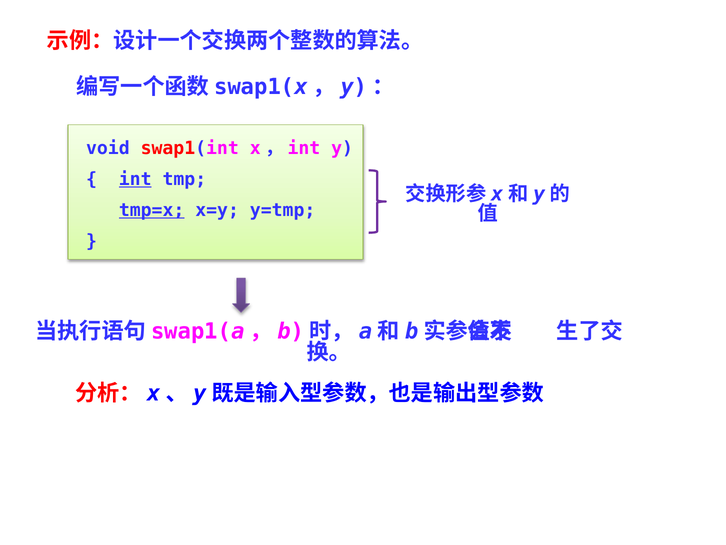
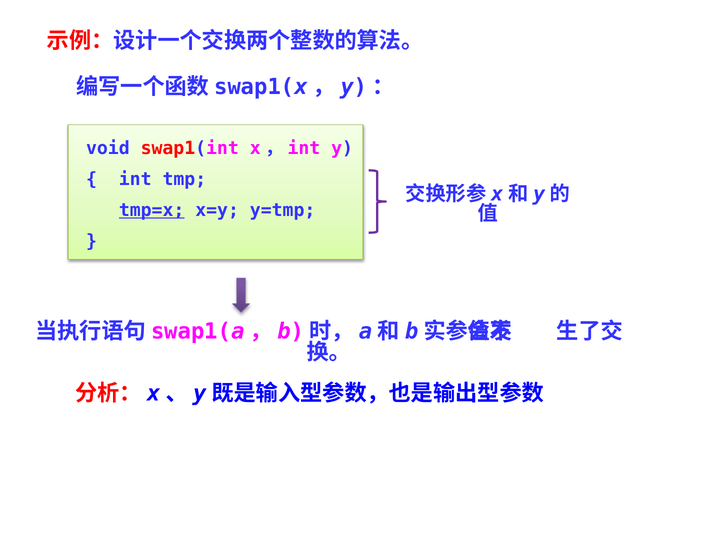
int underline: present -> none (135, 179)
